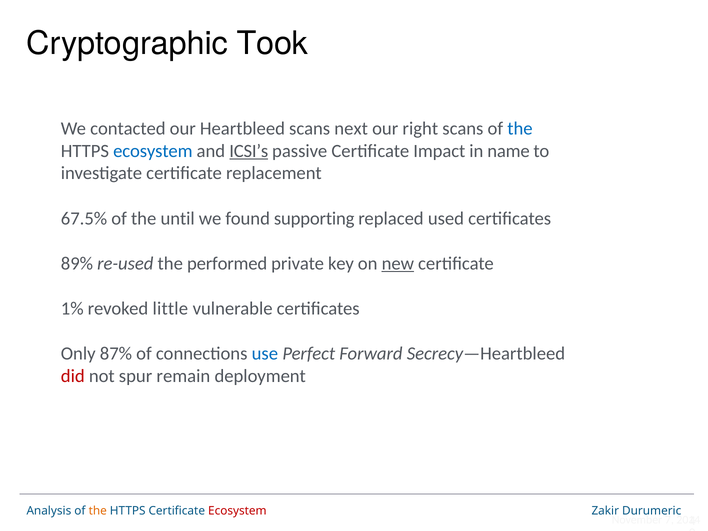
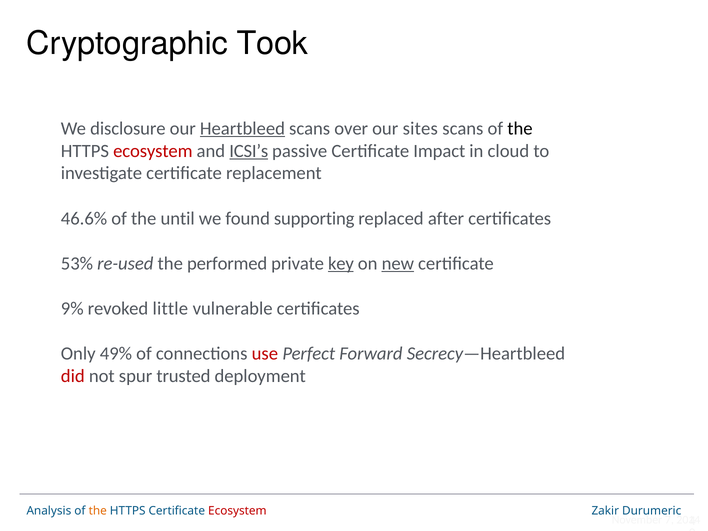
contacted: contacted -> disclosure (128, 128)
Heartbleed underline: none -> present (242, 128)
next: next -> over (351, 128)
right: right -> sites (420, 128)
the colour: blue -> black (520, 128)
ecosystem colour: blue -> red (153, 151)
name: name -> cloud (508, 151)
67.5%: 67.5% -> 46.6% (84, 218)
used: used -> after (446, 218)
89%: 89% -> 53% (77, 263)
key underline: none -> present (341, 263)
1%: 1% -> 9% (72, 309)
87%: 87% -> 49% (116, 354)
use colour: blue -> red (265, 354)
remain: remain -> trusted (183, 376)
